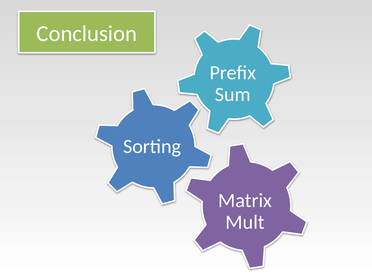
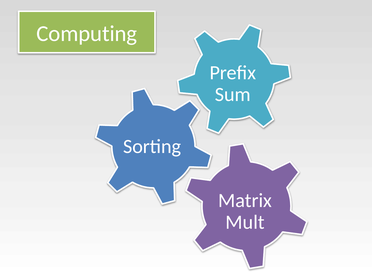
Conclusion: Conclusion -> Computing (87, 34)
